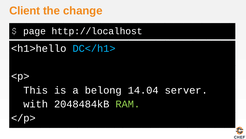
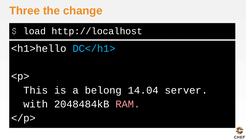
Client: Client -> Three (25, 11)
page: page -> load (34, 31)
RAM colour: light green -> pink (128, 104)
